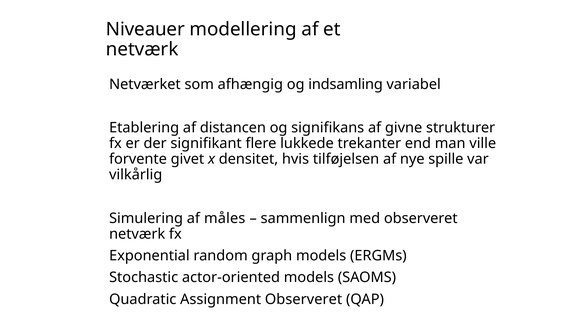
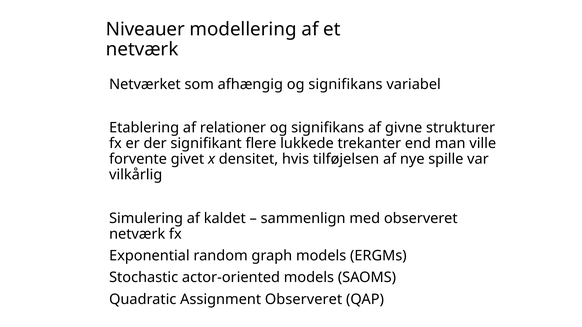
afhængig og indsamling: indsamling -> signifikans (345, 84)
distancen: distancen -> relationer (233, 128)
måles: måles -> kaldet (225, 219)
